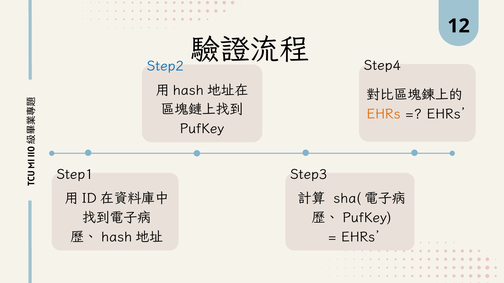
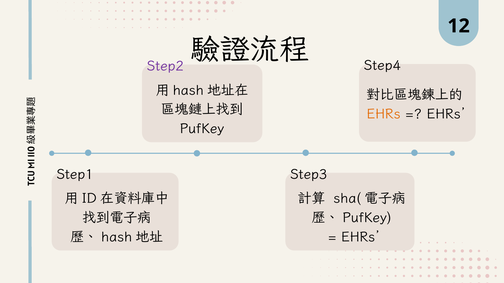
Step2 colour: blue -> purple (165, 66)
